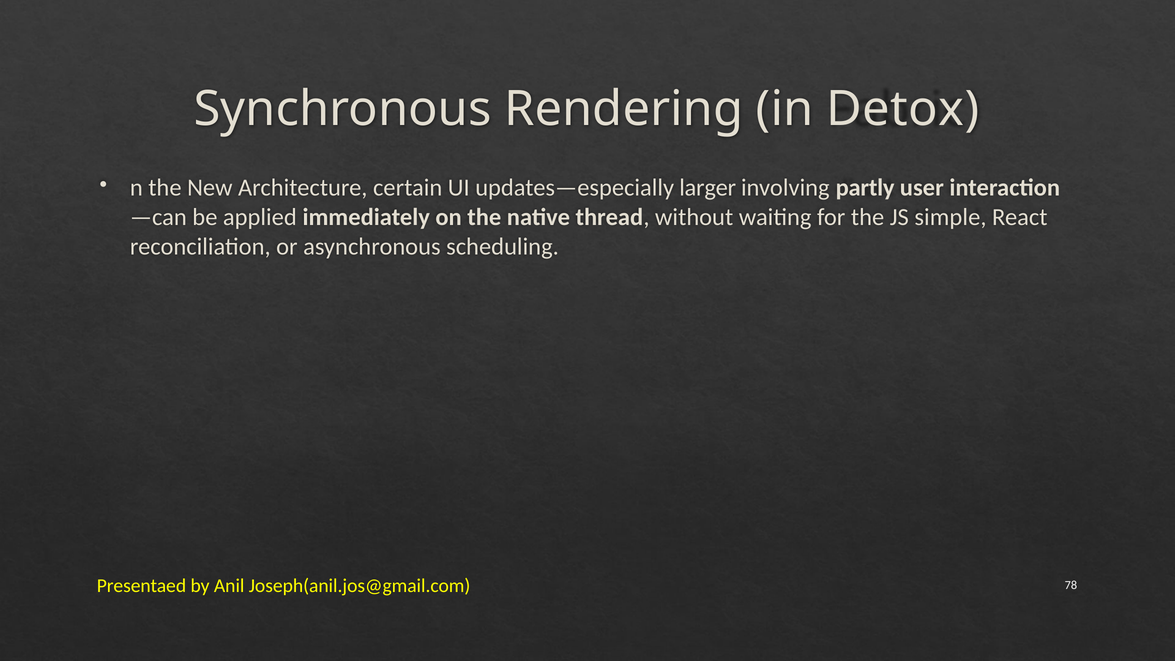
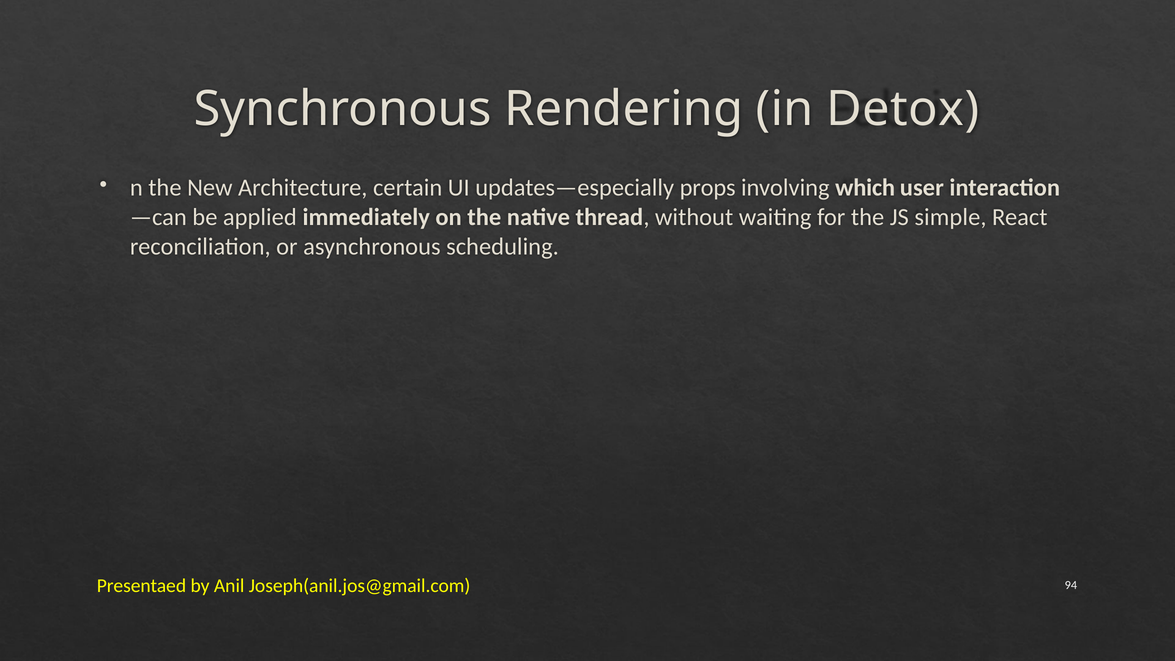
larger: larger -> props (708, 188)
partly: partly -> which (865, 188)
78: 78 -> 94 (1071, 585)
